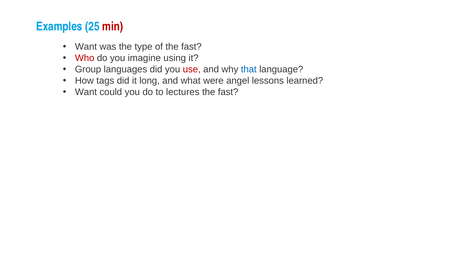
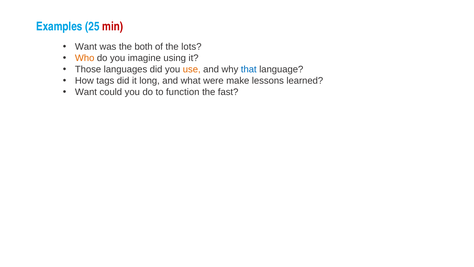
type: type -> both (144, 47)
of the fast: fast -> lots (191, 47)
Who colour: red -> orange (85, 58)
Group: Group -> Those (88, 69)
use colour: red -> orange (192, 69)
angel: angel -> make (238, 81)
lectures: lectures -> function (183, 92)
